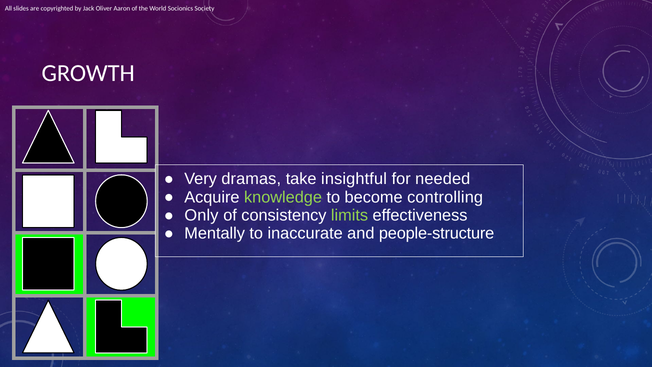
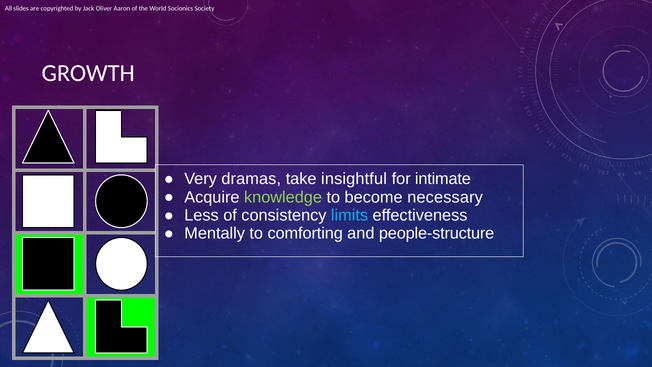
needed: needed -> intimate (443, 179)
controlling: controlling -> necessary (445, 197)
Only: Only -> Less (202, 215)
limits colour: light green -> light blue (350, 215)
inaccurate: inaccurate -> comforting (305, 233)
